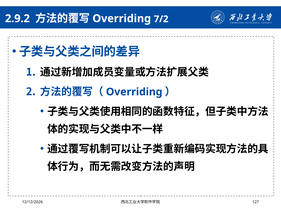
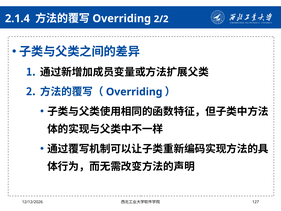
2.9.2: 2.9.2 -> 2.1.4 (17, 19)
7/2: 7/2 -> 2/2 (161, 19)
